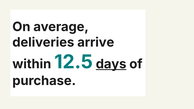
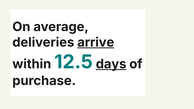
arrive underline: none -> present (96, 42)
